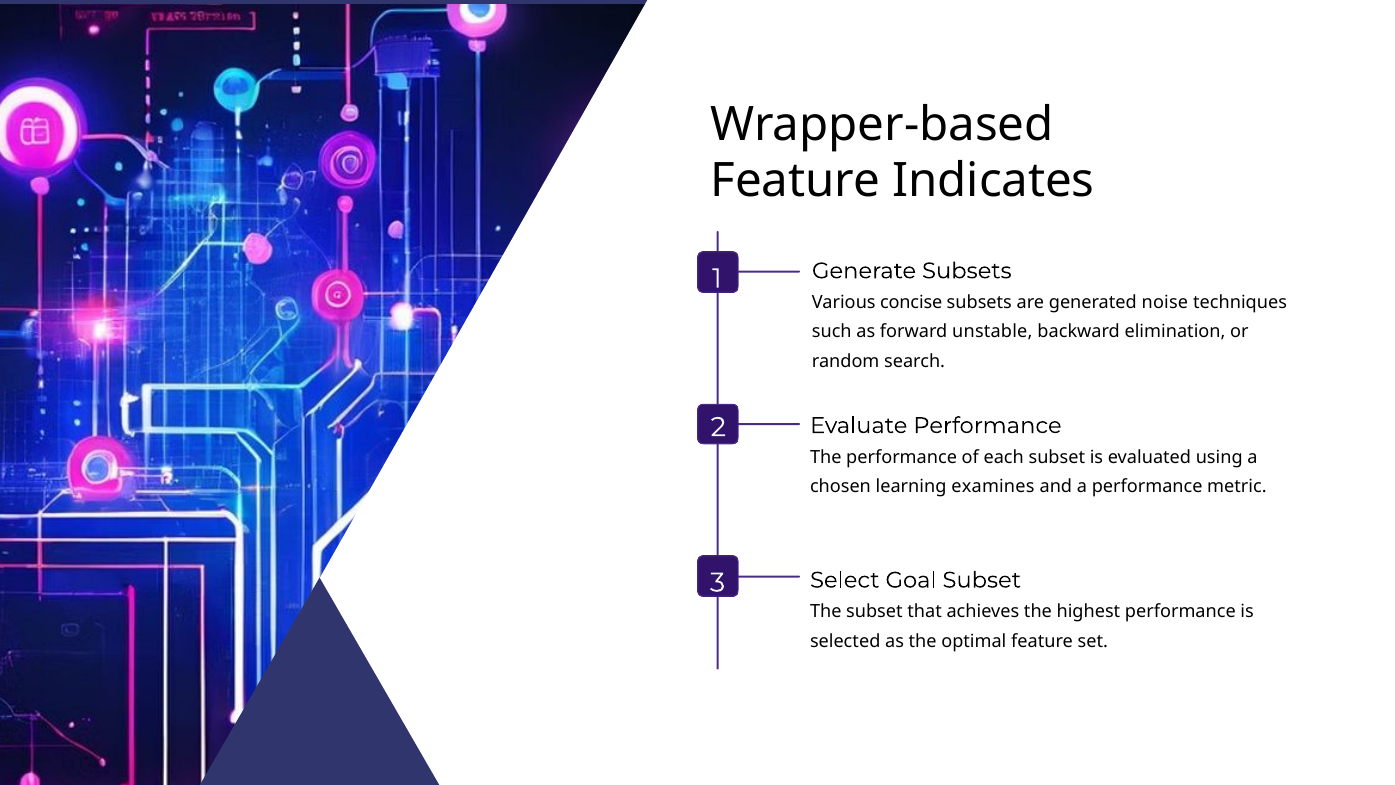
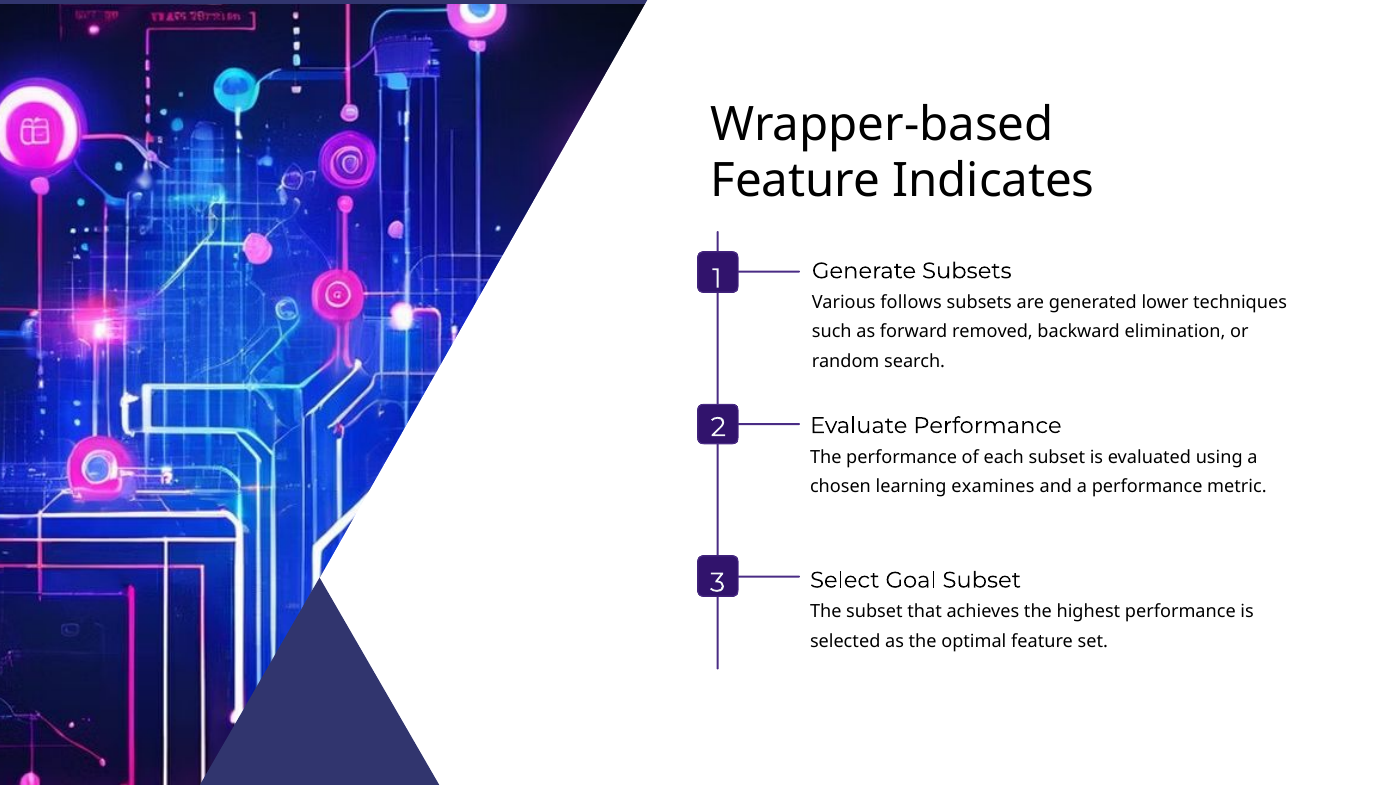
concise: concise -> follows (911, 302)
noise: noise -> lower (1165, 302)
unstable: unstable -> removed (992, 332)
